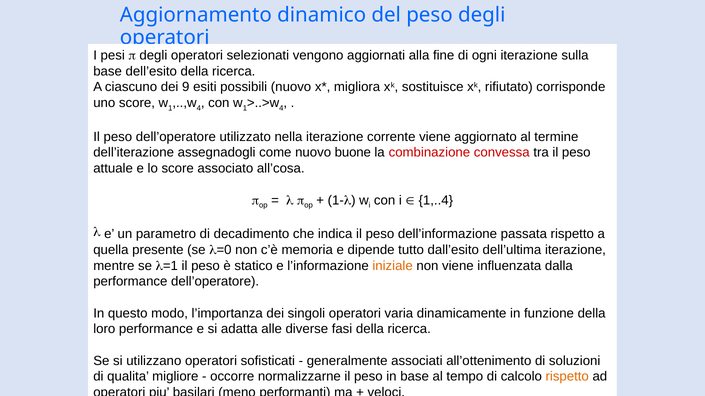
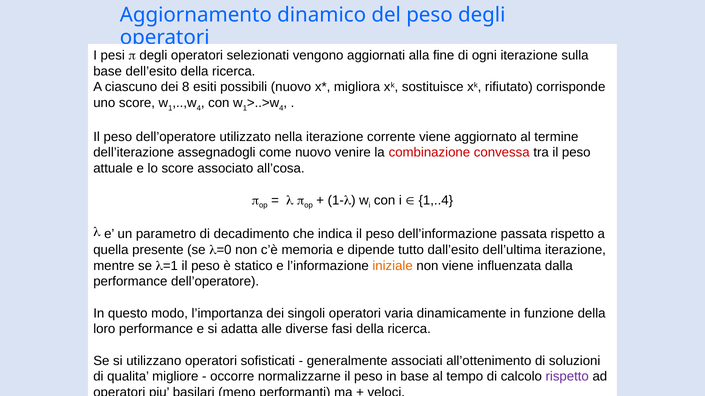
9: 9 -> 8 (186, 87)
buone: buone -> venire (353, 153)
rispetto colour: orange -> purple (567, 377)
